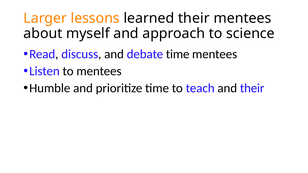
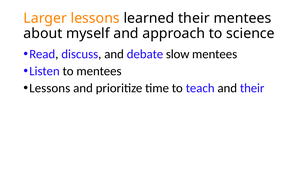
debate time: time -> slow (178, 54)
Humble: Humble -> Lessons (50, 88)
